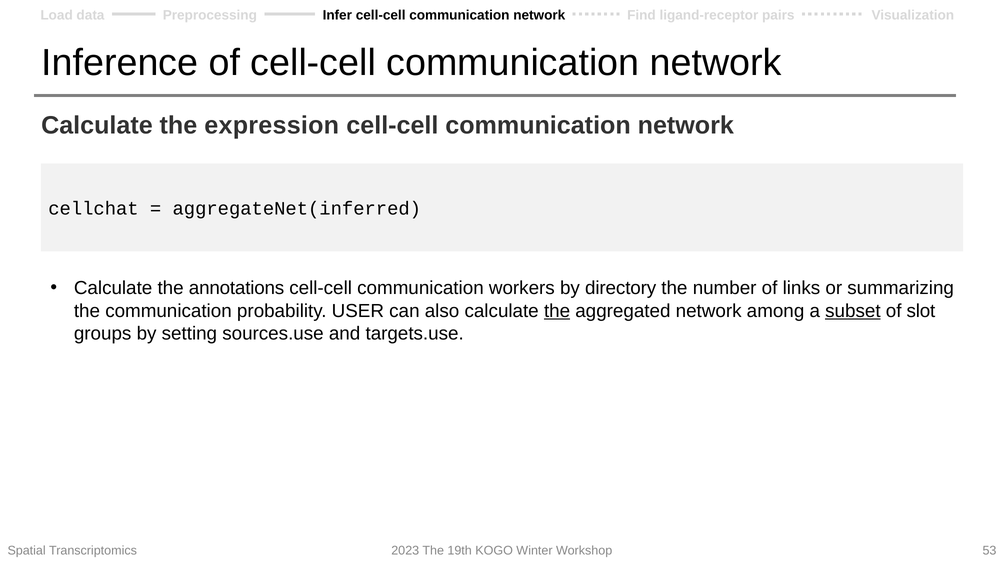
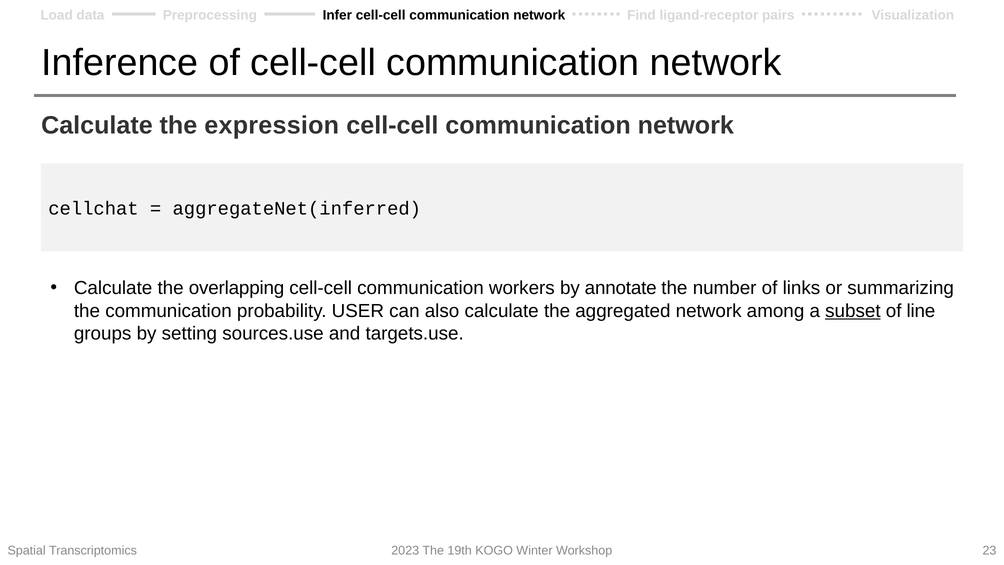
annotations: annotations -> overlapping (237, 288)
directory: directory -> annotate (621, 288)
the underline: present -> none (557, 311)
slot: slot -> line (921, 311)
53: 53 -> 23 (989, 551)
